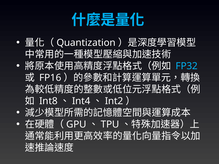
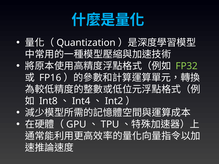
FP32 colour: light blue -> light green (187, 66)
